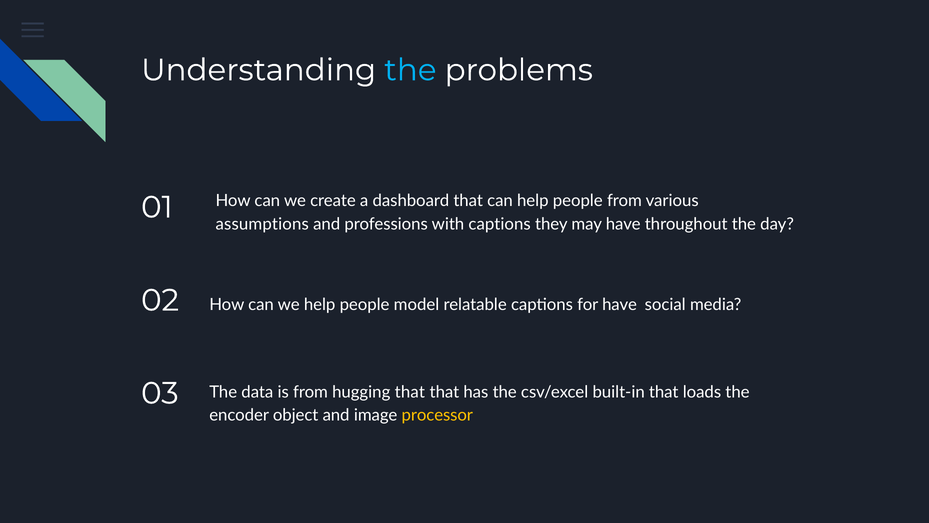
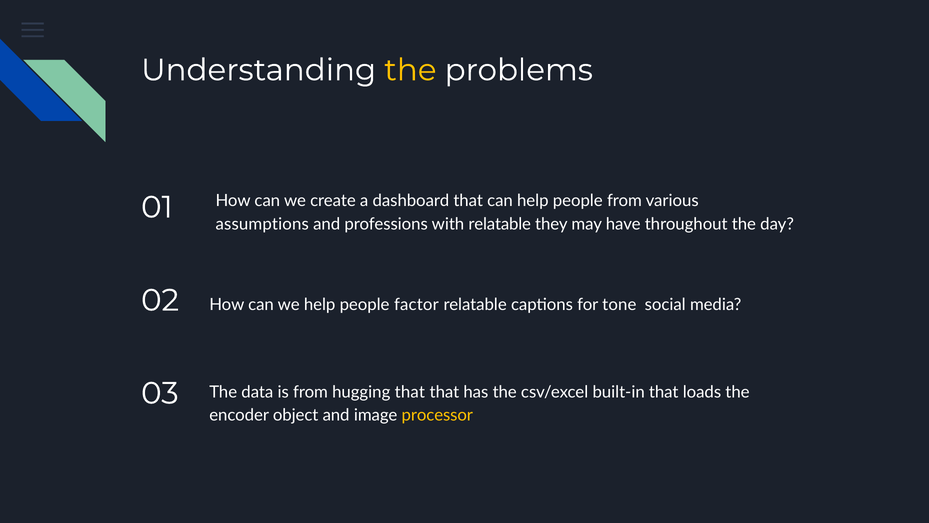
the colour: light blue -> yellow (410, 70)
with captions: captions -> relatable (500, 224)
model: model -> factor (416, 304)
for have: have -> tone (619, 304)
